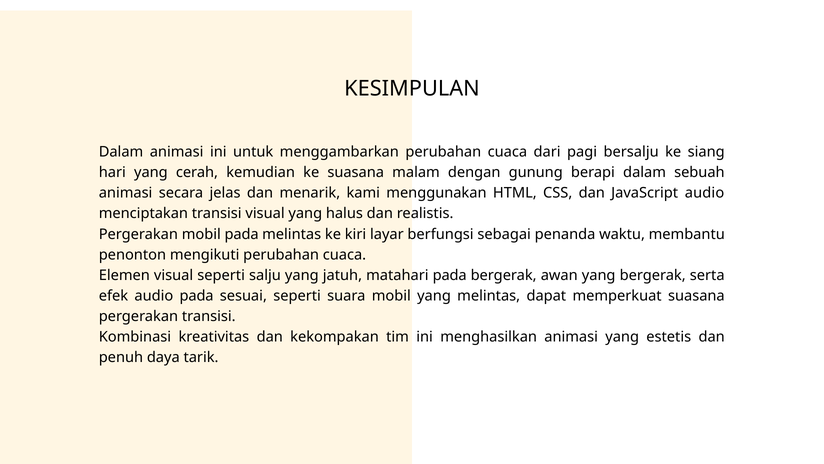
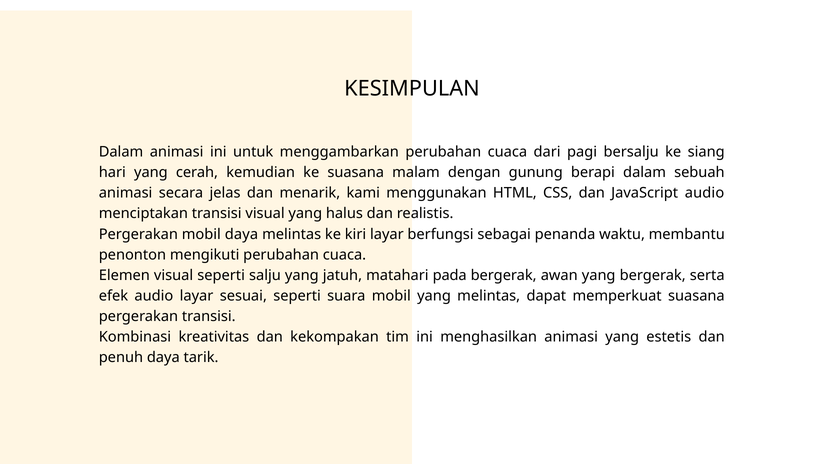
mobil pada: pada -> daya (241, 234)
audio pada: pada -> layar (197, 295)
